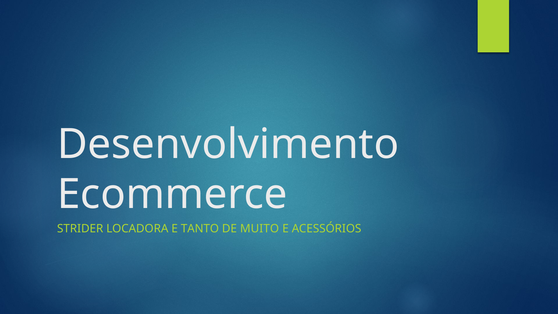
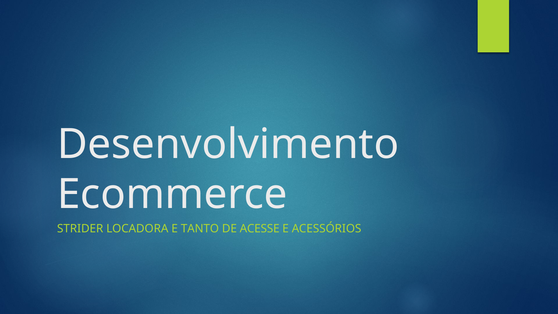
MUITO: MUITO -> ACESSE (260, 229)
